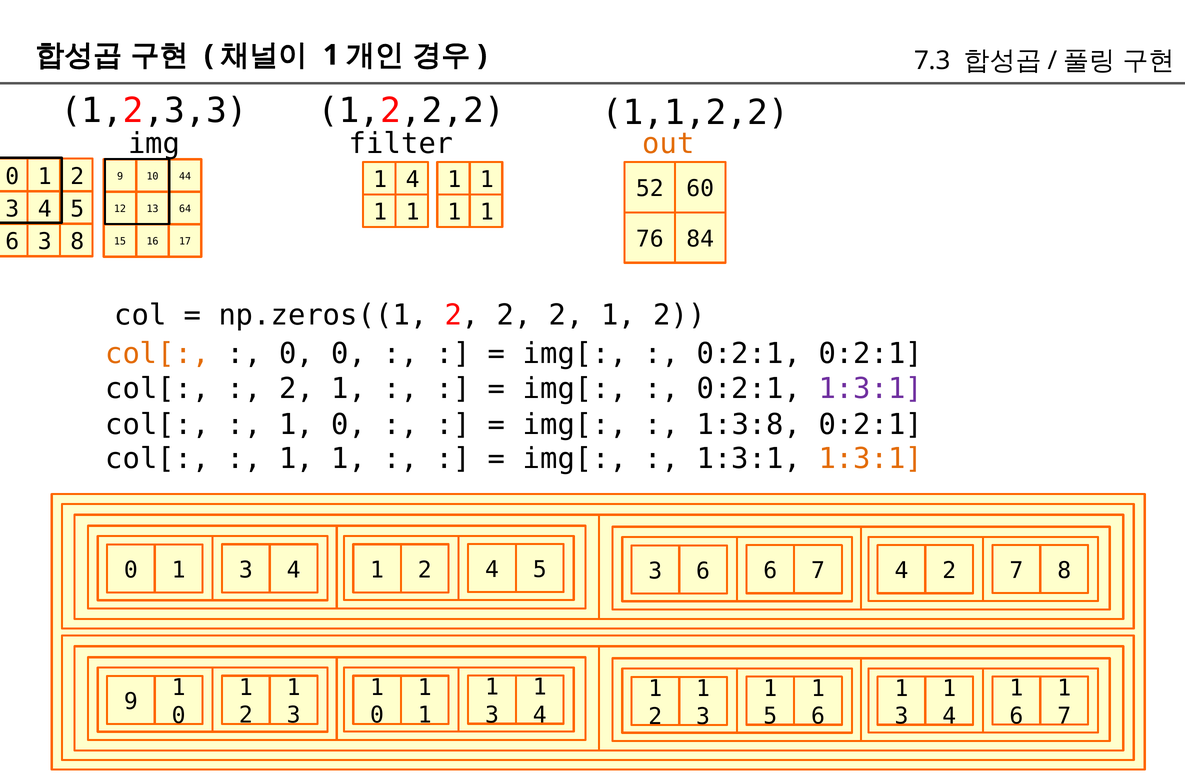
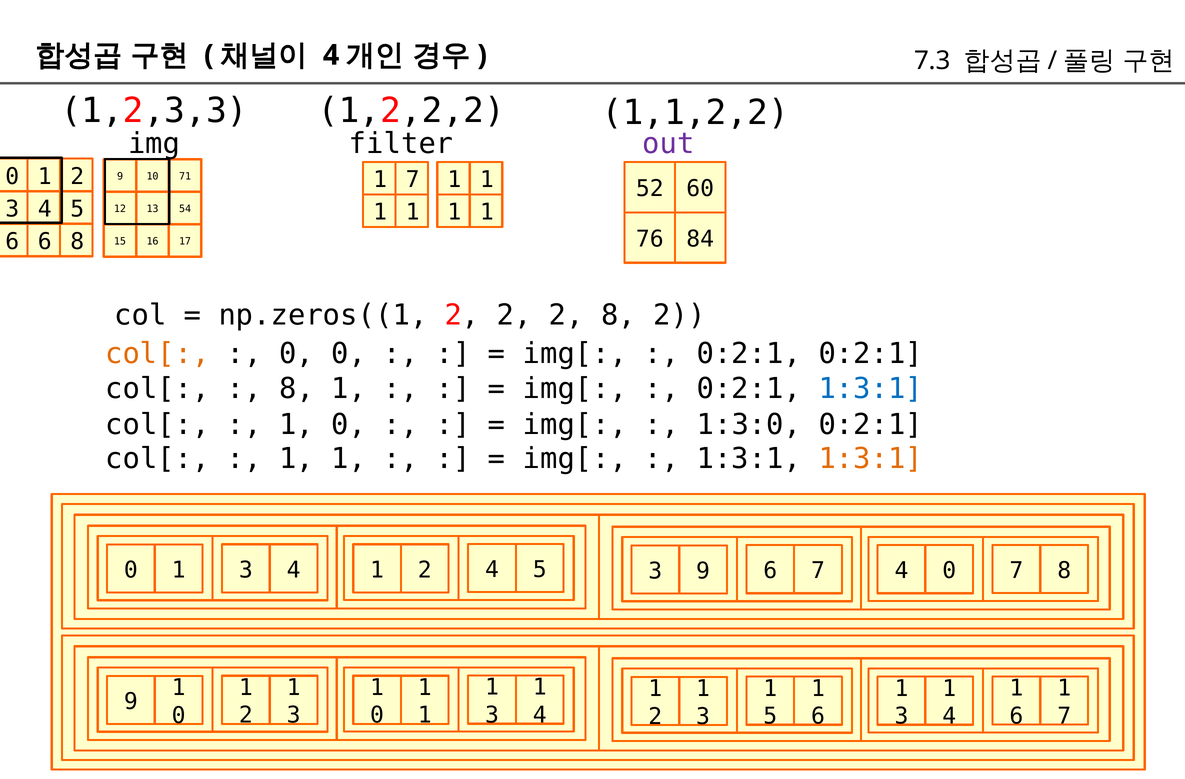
1: 1 -> 4 (331, 55)
out colour: orange -> purple (669, 143)
4: 4 -> 7 (413, 180)
44: 44 -> 71 (185, 176)
64: 64 -> 54 (185, 209)
6 3: 3 -> 6 (45, 241)
2 2 1: 1 -> 8 (618, 315)
2: 2 -> 8 (297, 389)
1:3:1 colour: purple -> blue (871, 389)
1:3:8: 1:3:8 -> 1:3:0 (749, 424)
3 6: 6 -> 9 (703, 571)
4 2: 2 -> 0 (949, 570)
